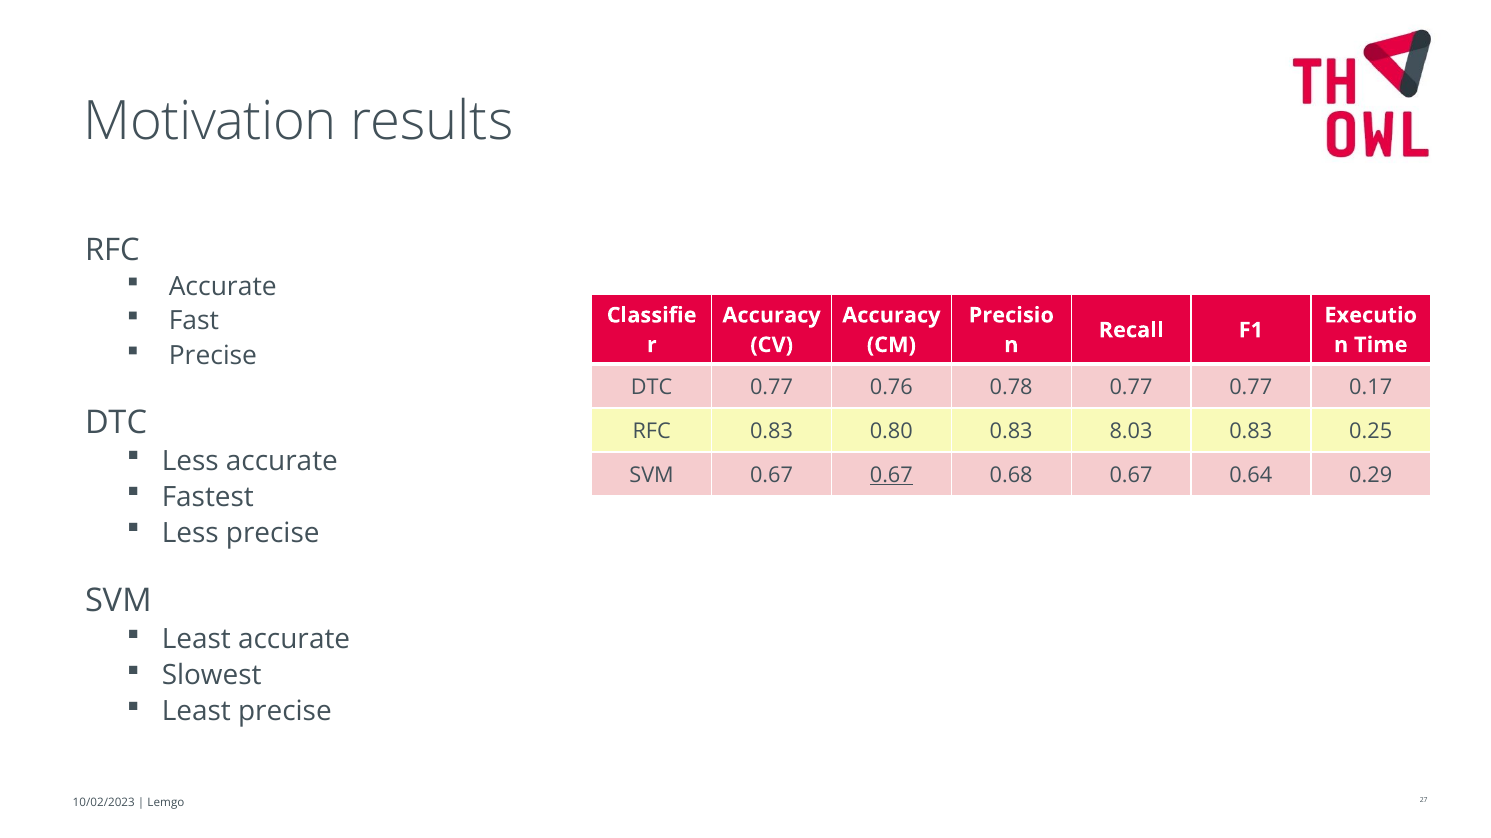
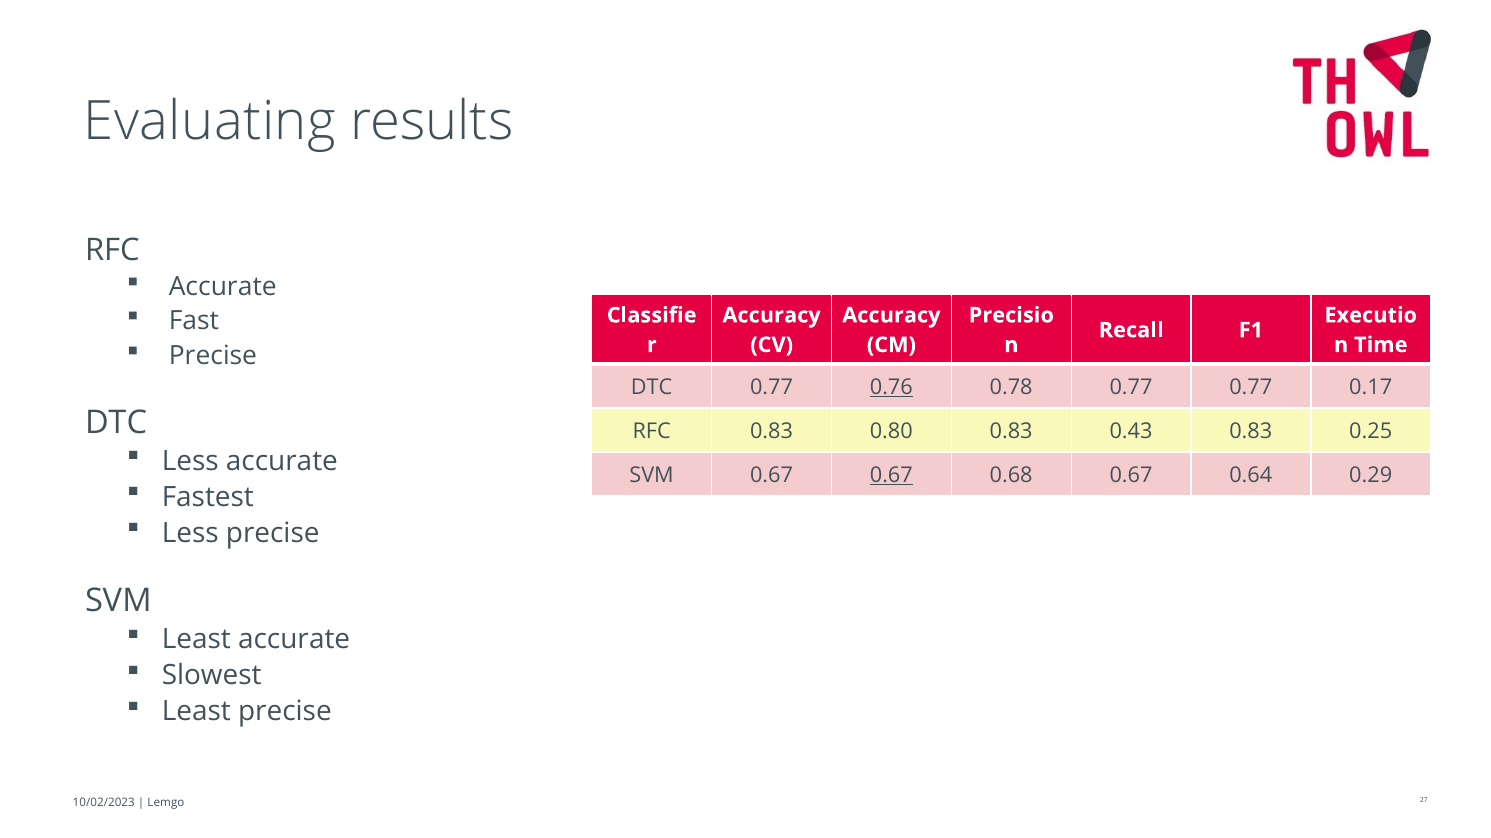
Motivation: Motivation -> Evaluating (210, 121)
0.76 underline: none -> present (891, 387)
8.03: 8.03 -> 0.43 (1131, 432)
